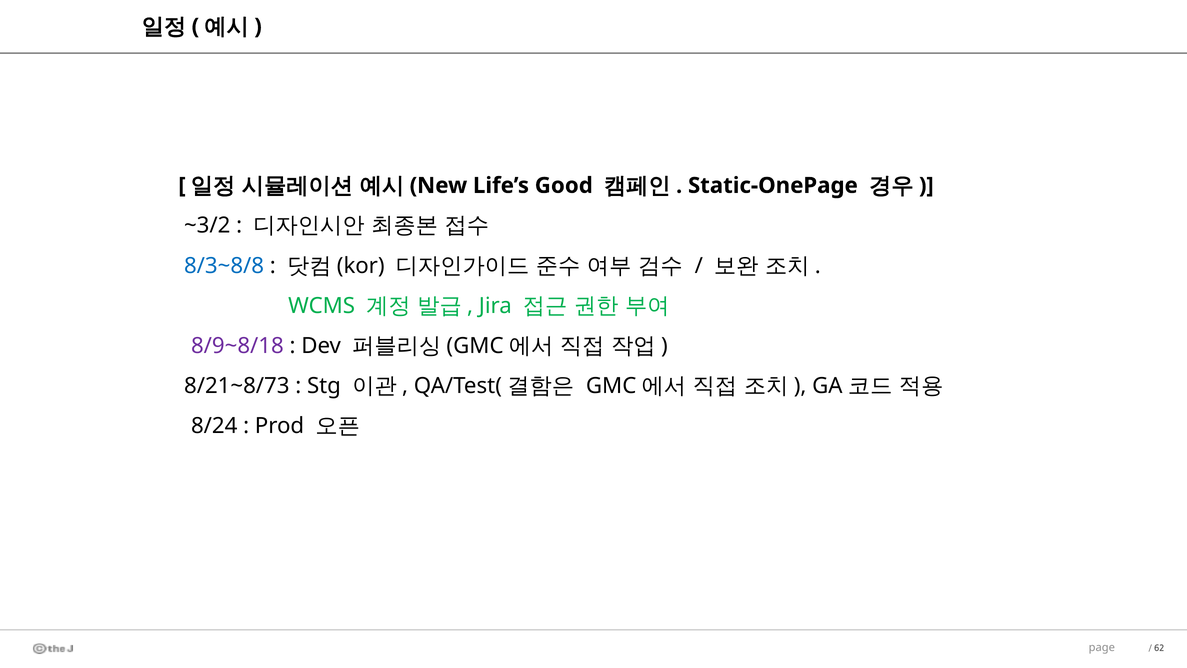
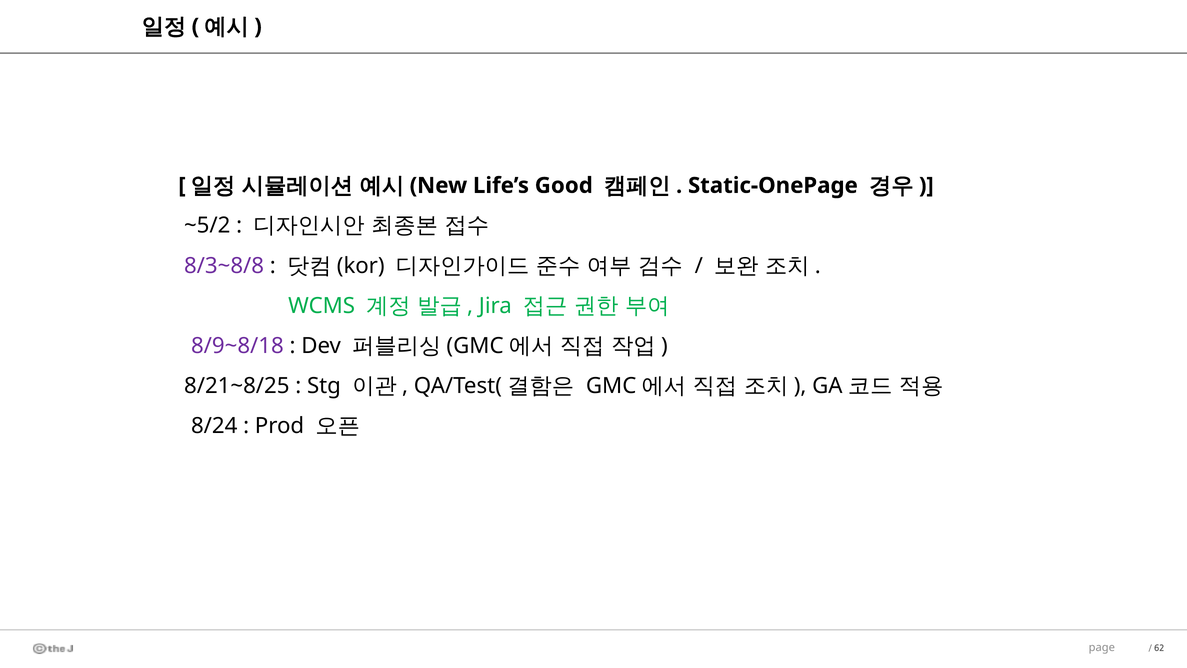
~3/2: ~3/2 -> ~5/2 (207, 226)
8/3~8/8 colour: blue -> purple (224, 266)
8/21~8/73: 8/21~8/73 -> 8/21~8/25 (237, 386)
